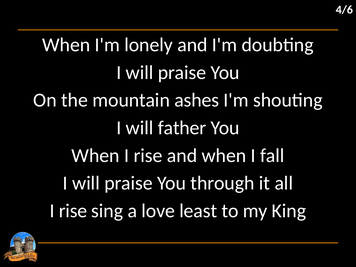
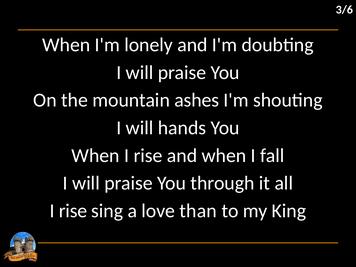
4/6: 4/6 -> 3/6 (344, 10)
father: father -> hands (182, 128)
least: least -> than (198, 211)
